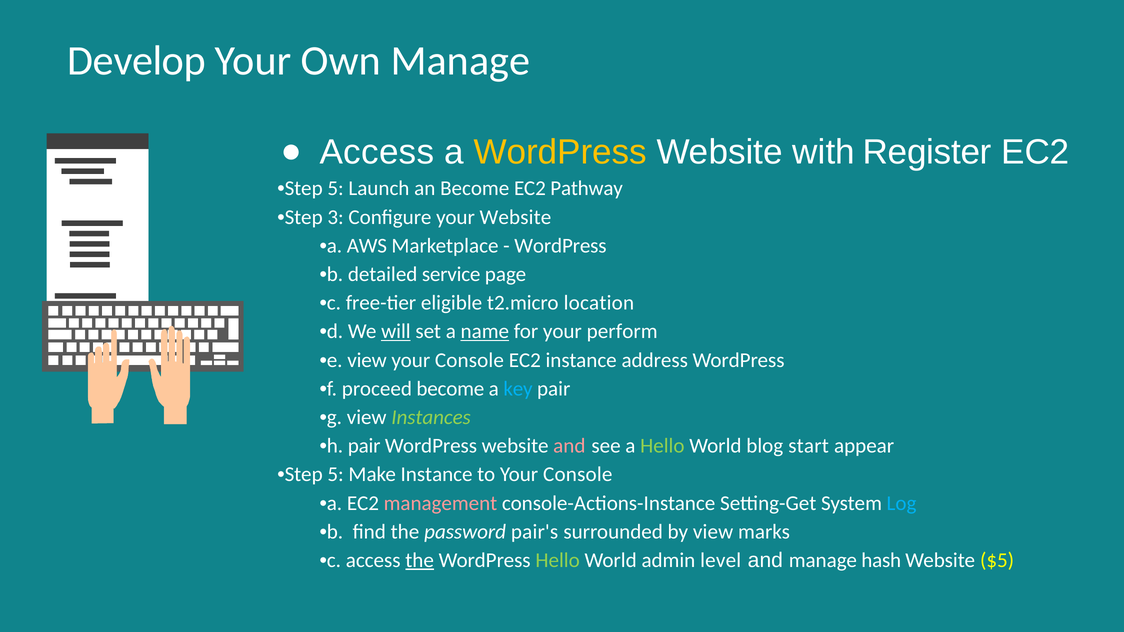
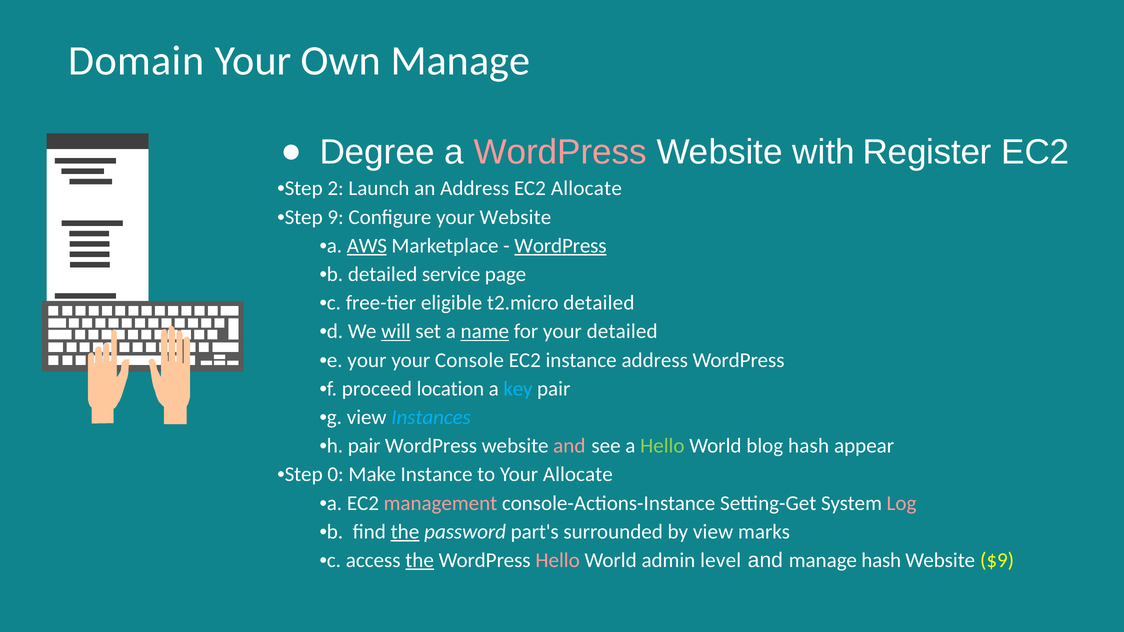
Develop: Develop -> Domain (136, 61)
Access: Access -> Degree (377, 152)
WordPress colour: yellow -> pink (560, 152)
5: 5 -> 2 (336, 189)
an Become: Become -> Address (475, 189)
EC2 Pathway: Pathway -> Allocate (586, 189)
3: 3 -> 9 (336, 217)
AWS underline: none -> present (367, 246)
WordPress underline: none -> present (560, 246)
t2.micro location: location -> detailed (599, 303)
your perform: perform -> detailed (622, 332)
e view: view -> your (367, 360)
proceed become: become -> location (450, 389)
Instances colour: light green -> light blue (431, 418)
blog start: start -> hash (809, 446)
5: 5 -> 0 (336, 475)
to Your Console: Console -> Allocate (578, 475)
Log colour: light blue -> pink (902, 503)
the underline: none -> present (405, 532)
pair's: pair's -> part's (535, 532)
Hello colour: light green -> pink (558, 561)
$5: $5 -> $9 (997, 561)
